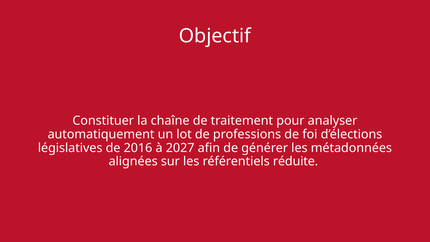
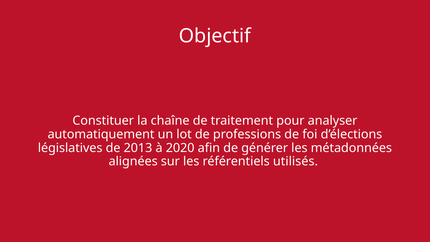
2016: 2016 -> 2013 (138, 148)
2027: 2027 -> 2020 (180, 148)
réduite: réduite -> utilisés (295, 161)
